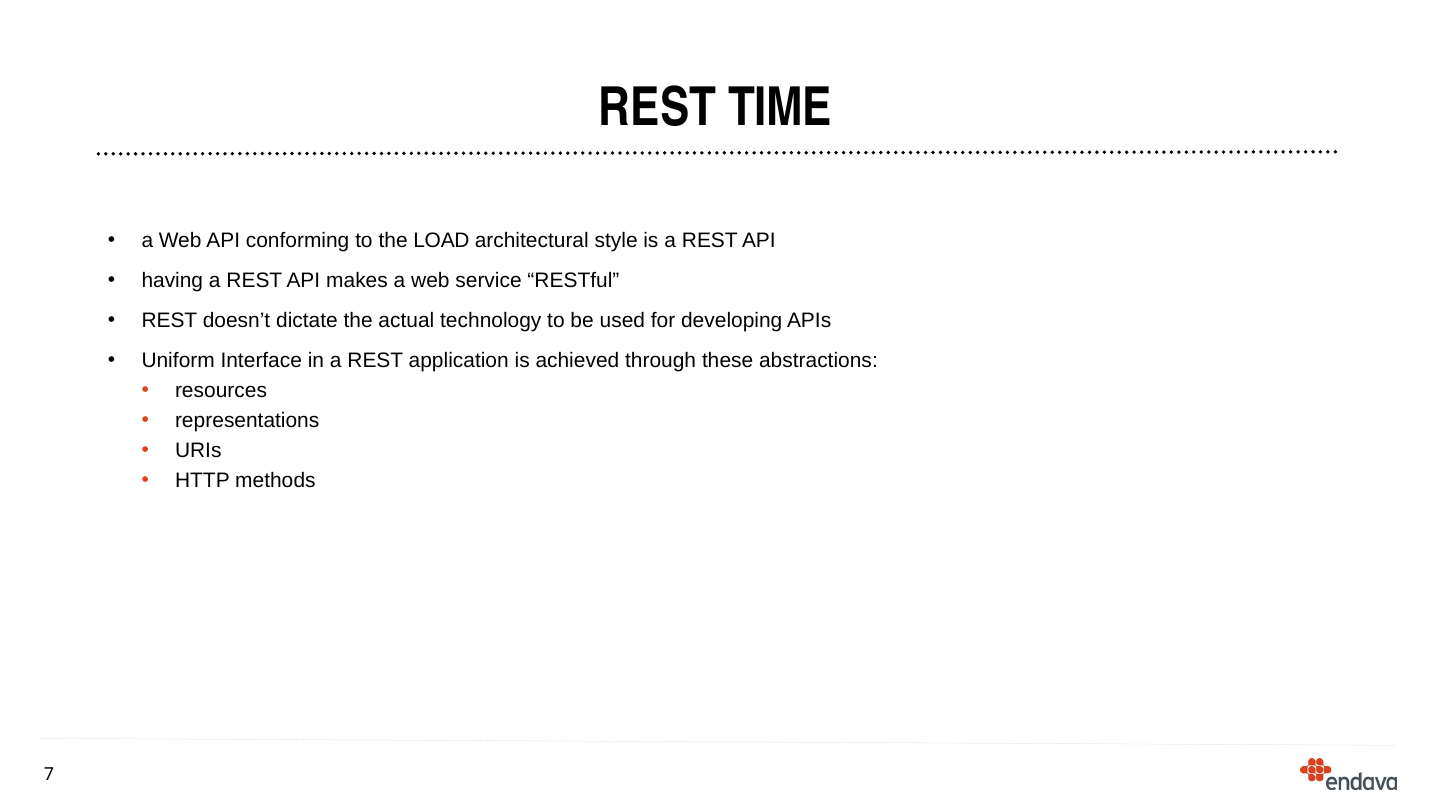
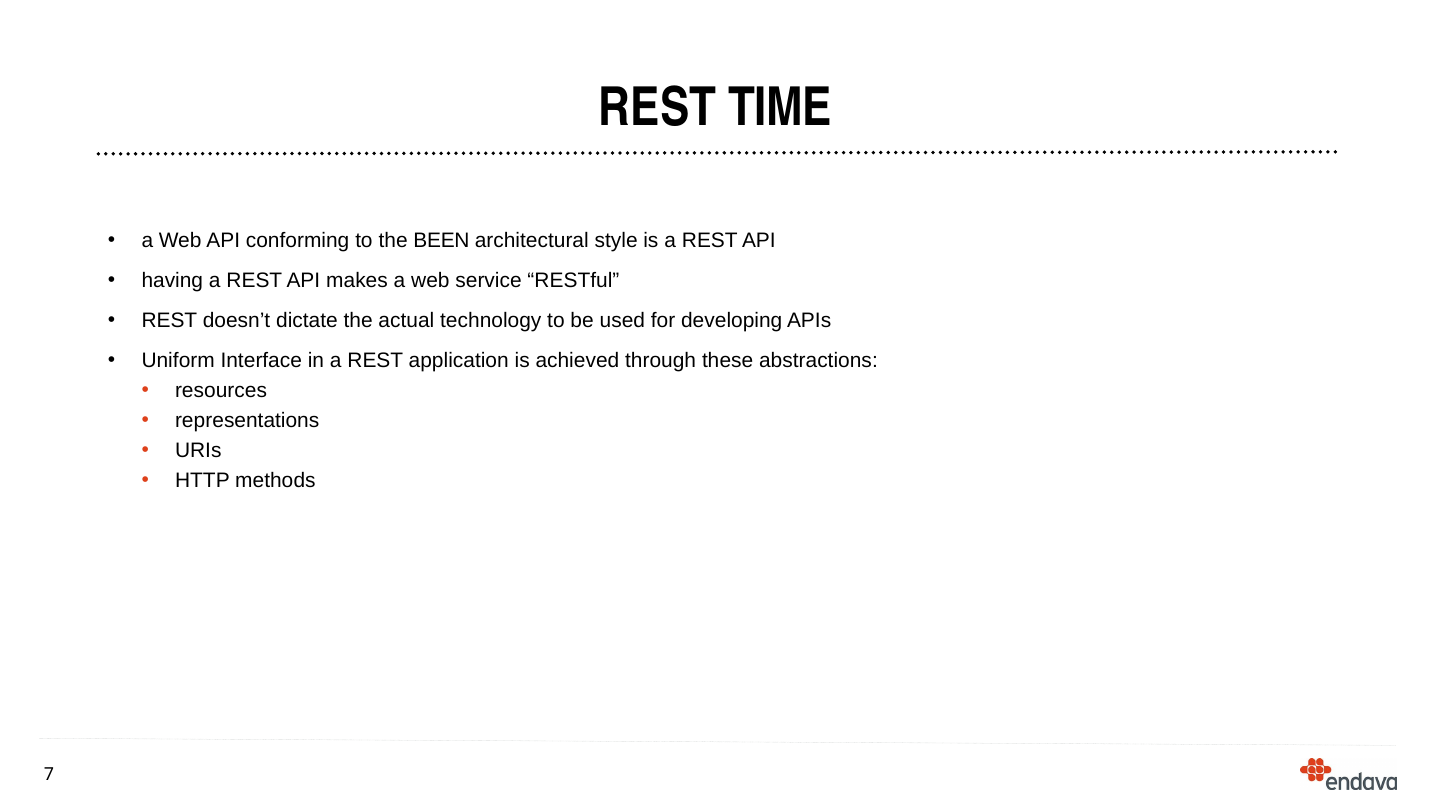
LOAD: LOAD -> BEEN (441, 240)
